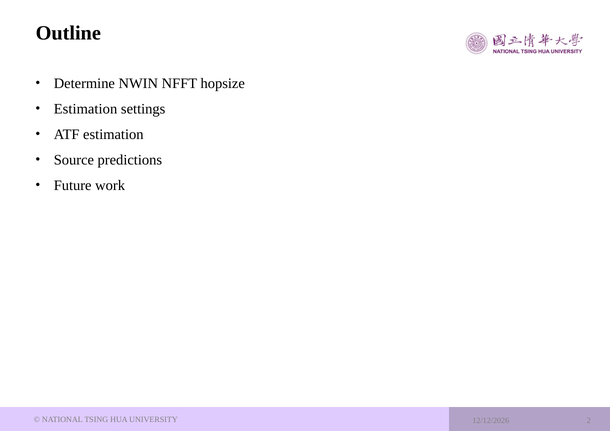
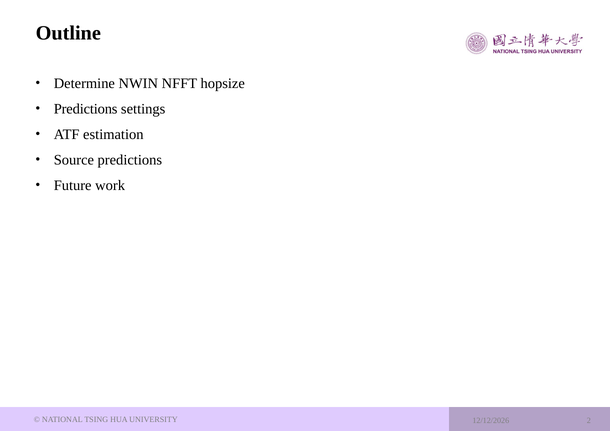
Estimation: Estimation -> Predictions (86, 109)
